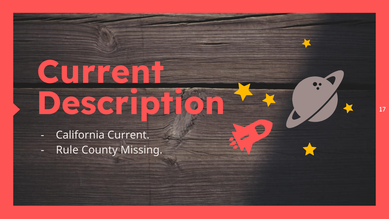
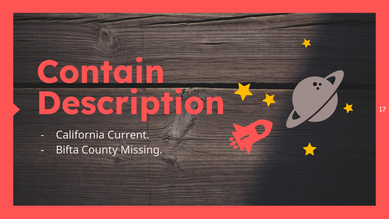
Current: Current -> Contain (101, 72)
Rule: Rule -> Bifta (67, 150)
